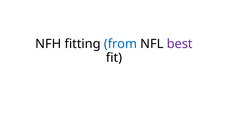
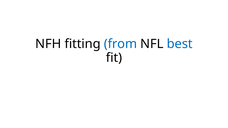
best colour: purple -> blue (180, 44)
